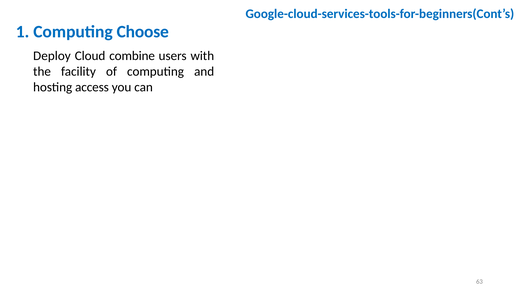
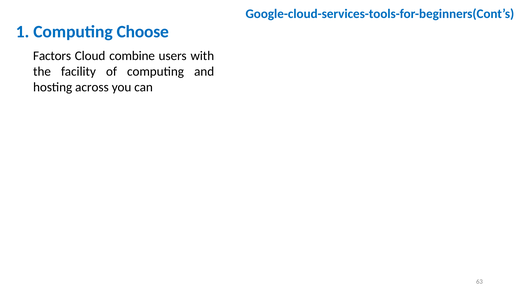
Deploy: Deploy -> Factors (52, 56)
access: access -> across (92, 87)
